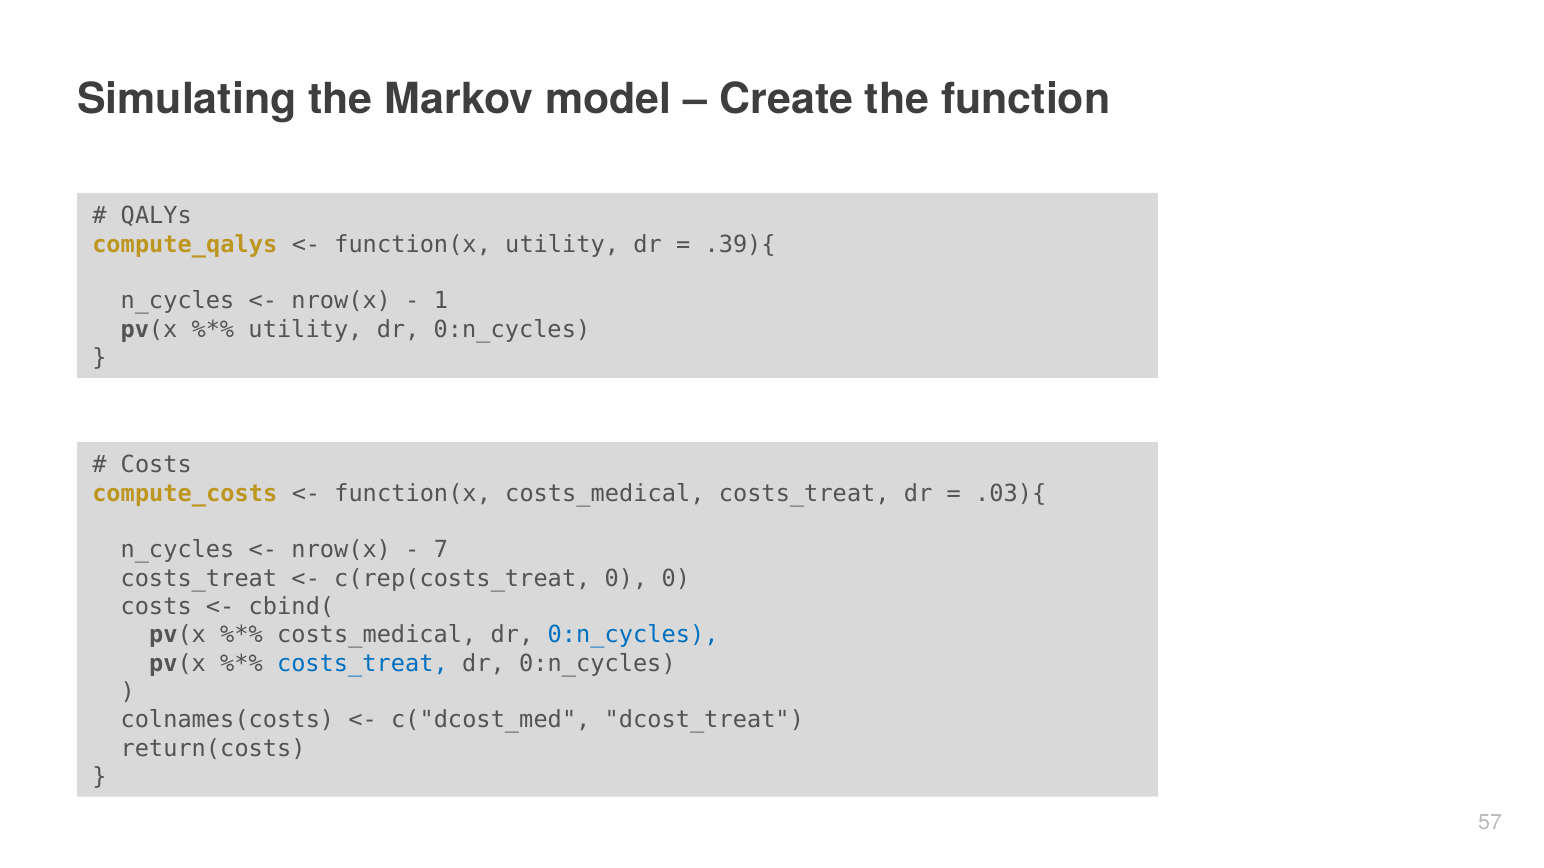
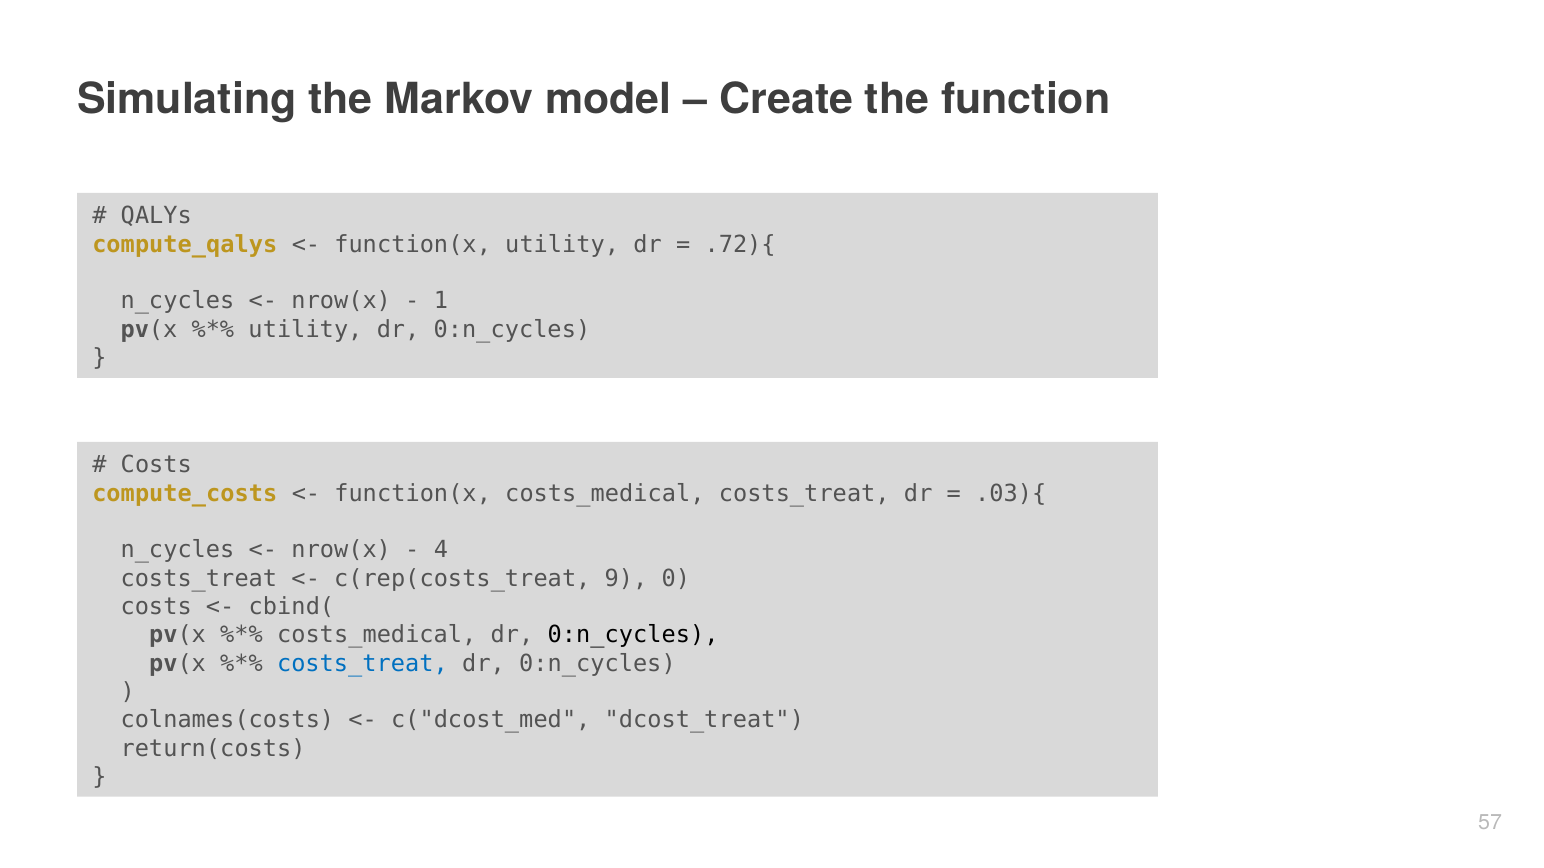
.39){: .39){ -> .72){ (740, 245)
7: 7 -> 4 (441, 550)
c(rep(costs_treat 0: 0 -> 9 (626, 579)
0:n_cycles colour: blue -> black (633, 635)
